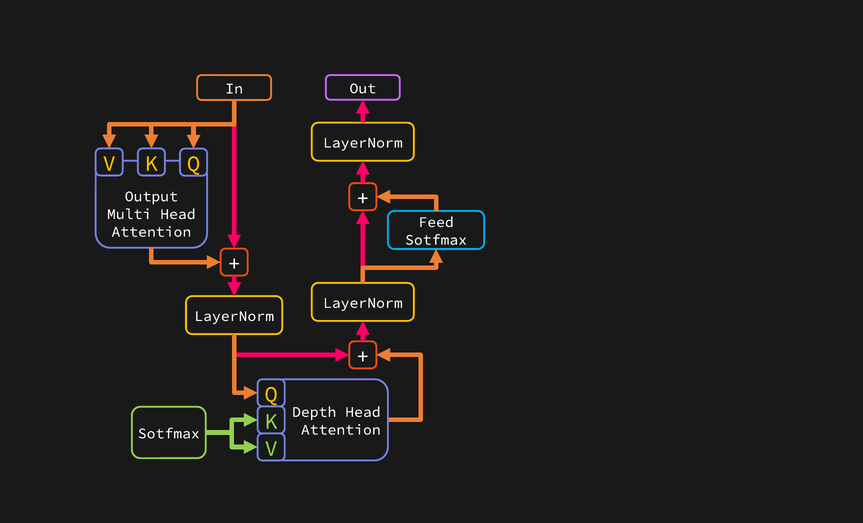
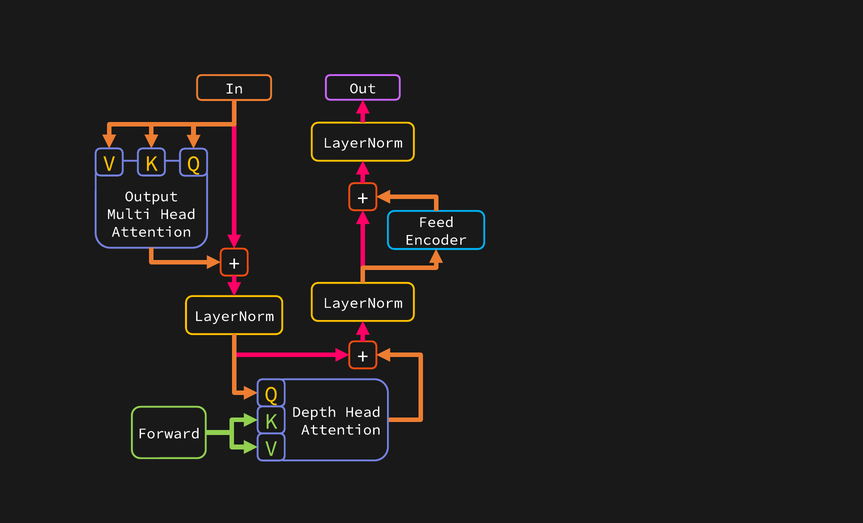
Sotfmax: Sotfmax -> Encoder (436, 240)
Sotfmax: Sotfmax -> Forward (169, 434)
